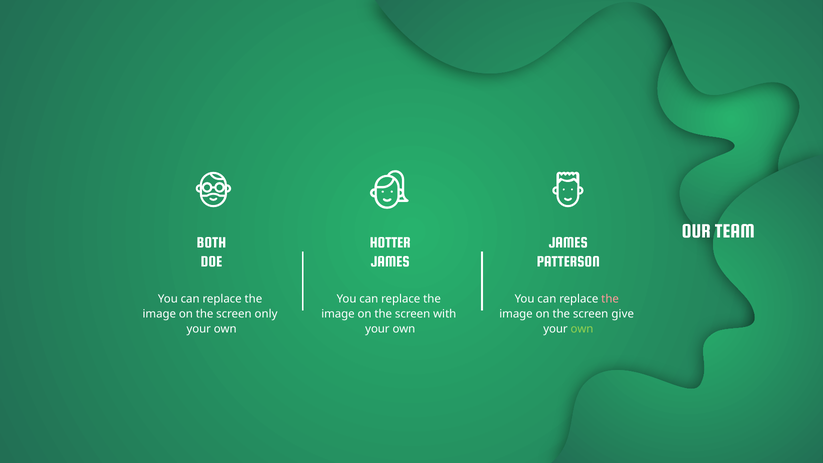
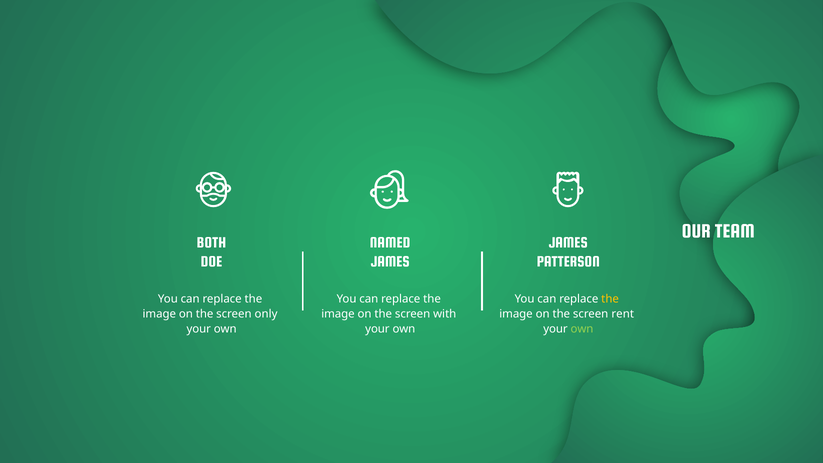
HOTTER: HOTTER -> NAMED (390, 242)
the colour: pink -> yellow (610, 299)
give: give -> rent (623, 314)
